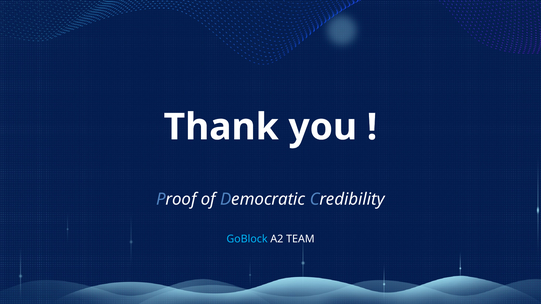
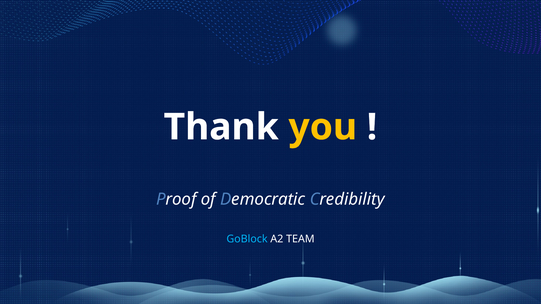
you colour: white -> yellow (323, 127)
